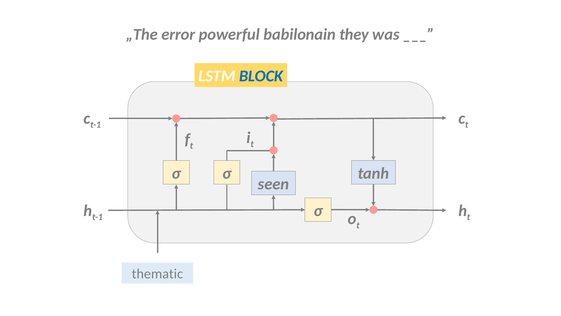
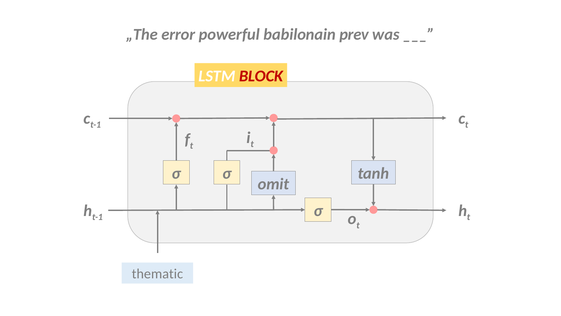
they: they -> prev (354, 34)
BLOCK colour: blue -> red (261, 76)
seen: seen -> omit (274, 184)
